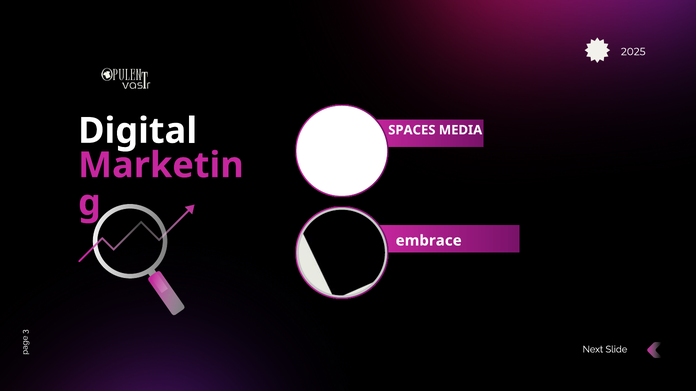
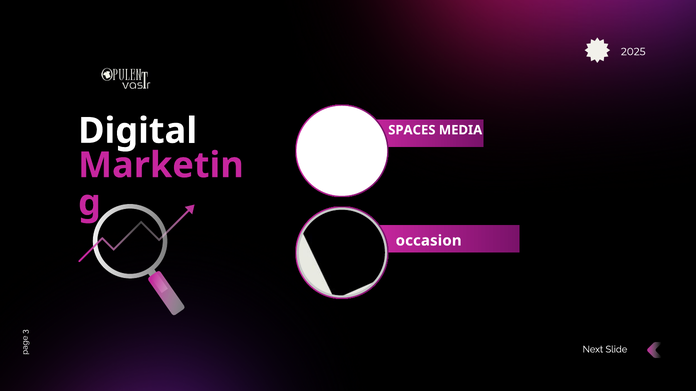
embrace: embrace -> occasion (429, 241)
